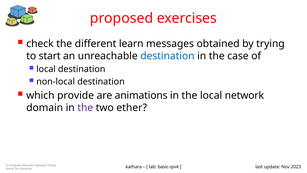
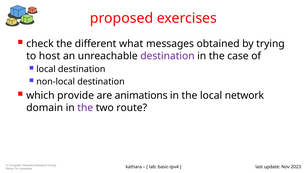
learn: learn -> what (131, 44)
start: start -> host (50, 56)
destination colour: blue -> purple (167, 56)
ether: ether -> route (132, 108)
